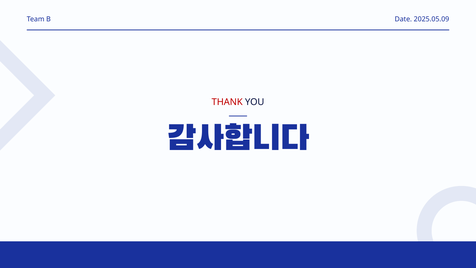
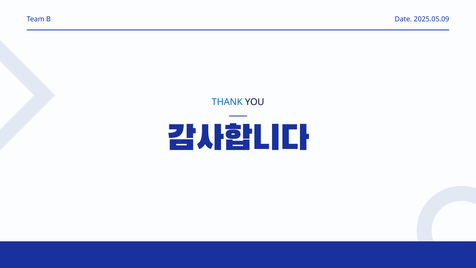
THANK colour: red -> blue (227, 102)
